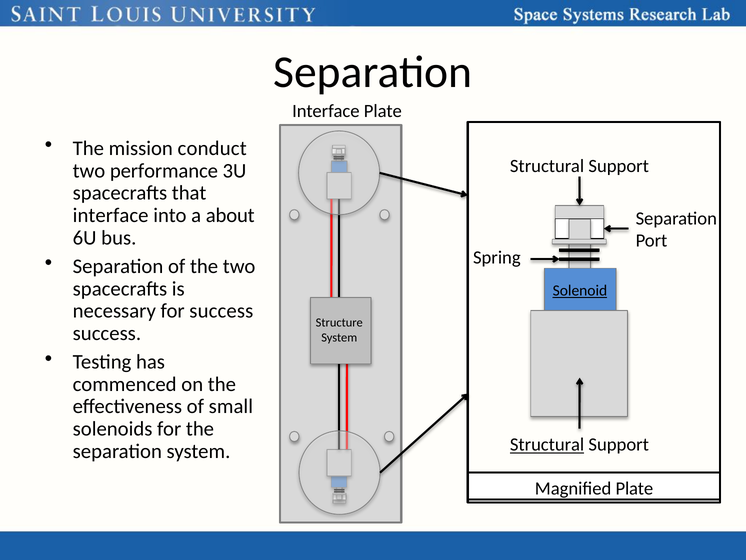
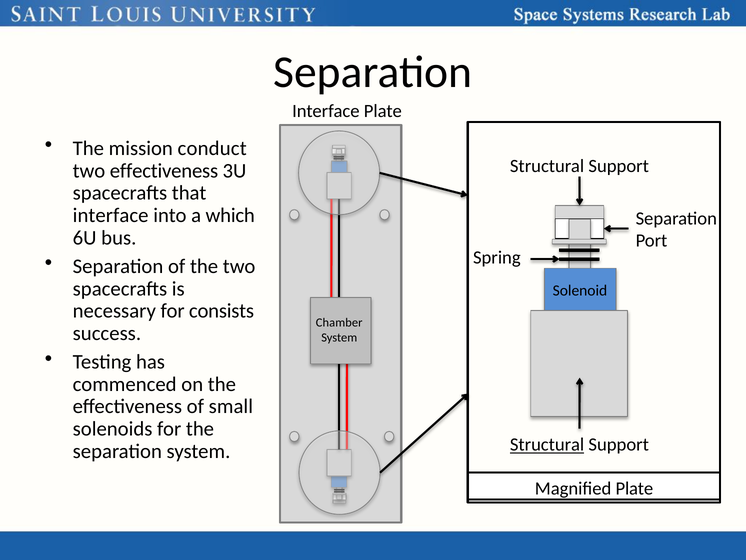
two performance: performance -> effectiveness (164, 171)
about: about -> which (230, 215)
Solenoid underline: present -> none (580, 290)
for success: success -> consists (222, 311)
Structure: Structure -> Chamber (339, 322)
